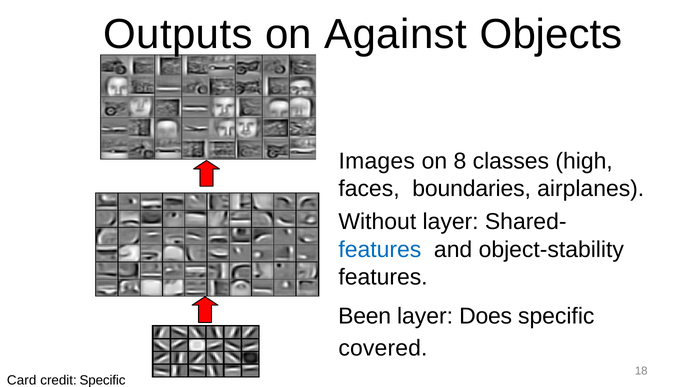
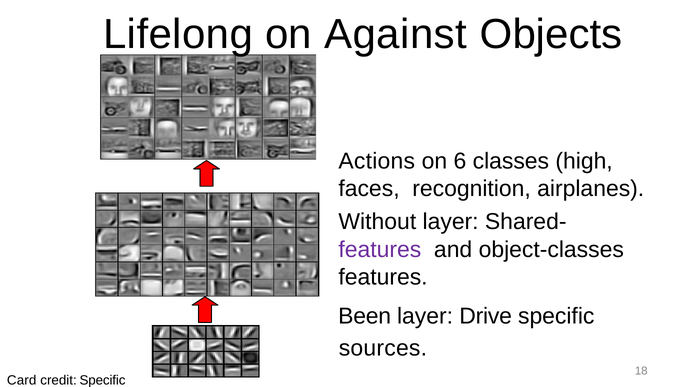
Outputs: Outputs -> Lifelong (178, 34)
Images: Images -> Actions (377, 161)
8: 8 -> 6 (460, 161)
boundaries: boundaries -> recognition (472, 189)
features colour: blue -> purple (380, 249)
object-stability: object-stability -> object-classes (551, 249)
Does: Does -> Drive (486, 316)
covered: covered -> sources (383, 348)
